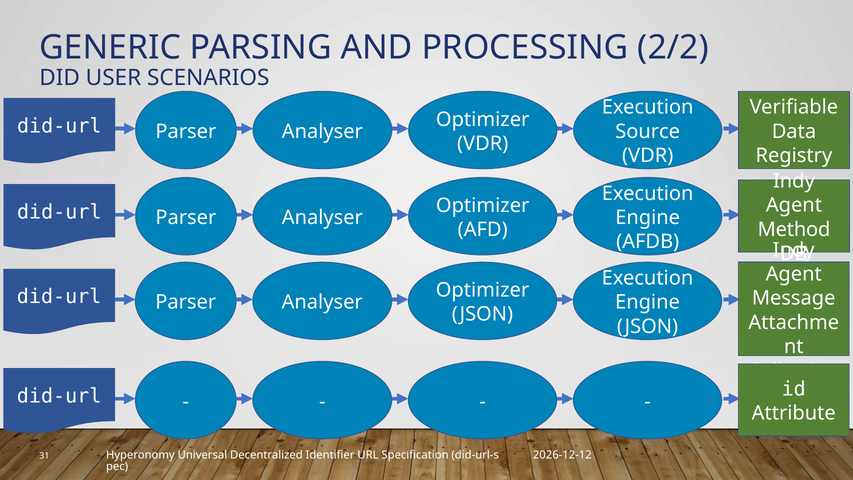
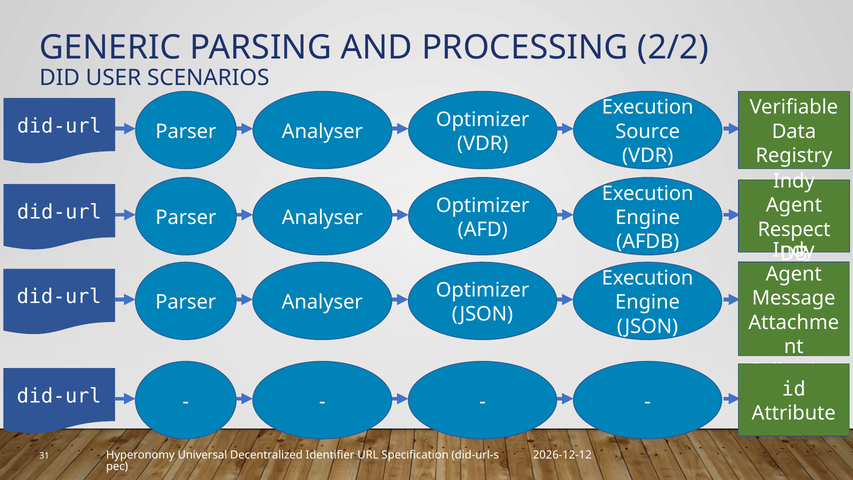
Method: Method -> Respect (794, 229)
